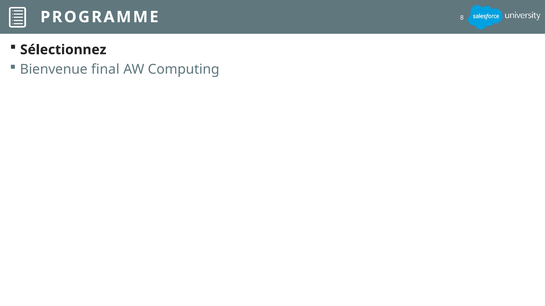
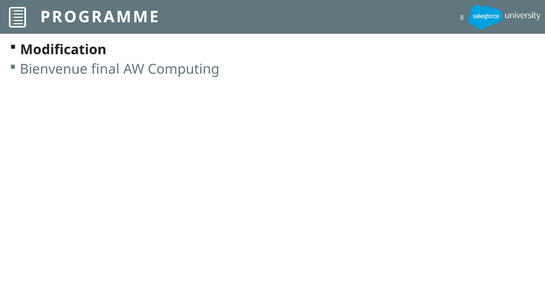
Sélectionnez: Sélectionnez -> Modification (63, 50)
